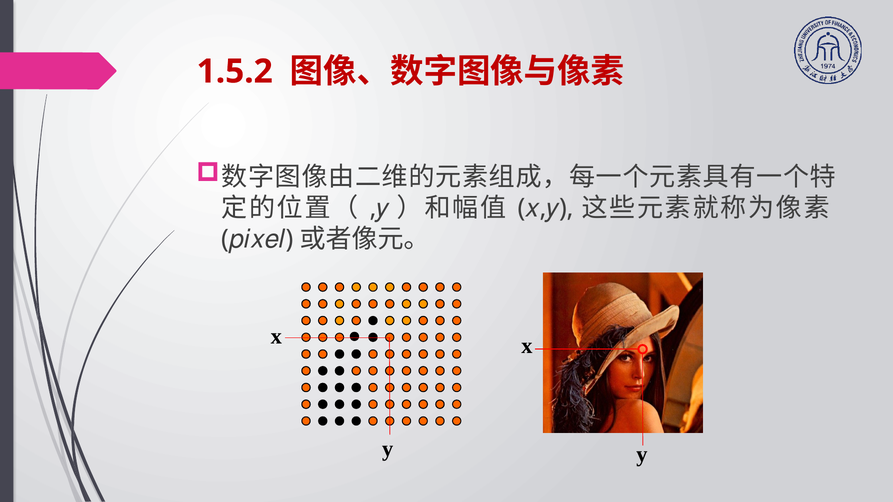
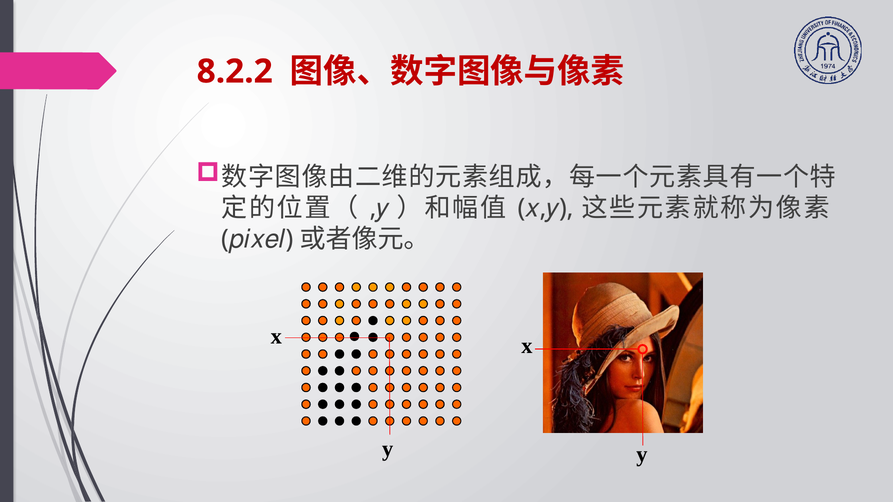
1.5.2: 1.5.2 -> 8.2.2 (235, 72)
